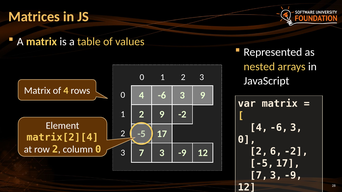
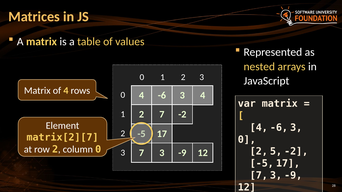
-6 3 9: 9 -> 4 (203, 96)
2 9: 9 -> 7 (162, 115)
matrix[2][4: matrix[2][4 -> matrix[2][7 (63, 138)
6: 6 -> 5 (276, 152)
